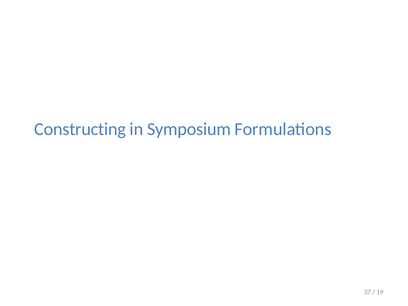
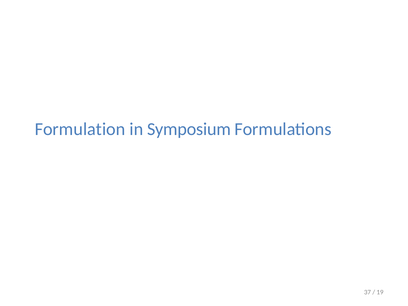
Constructing: Constructing -> Formulation (80, 129)
